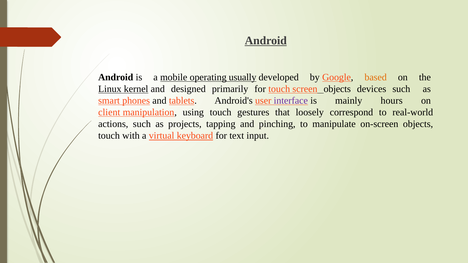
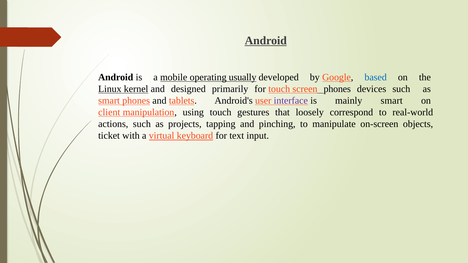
based colour: orange -> blue (376, 77)
screen objects: objects -> phones (337, 89)
mainly hours: hours -> smart (392, 101)
touch: touch -> ticket (109, 136)
